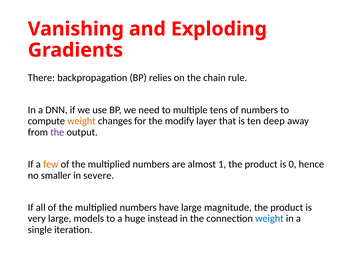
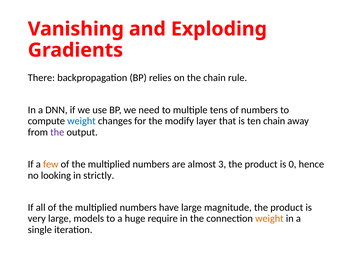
weight colour: orange -> blue (81, 121)
ten deep: deep -> chain (274, 121)
1: 1 -> 3 (222, 164)
smaller: smaller -> looking (56, 175)
severe: severe -> strictly (99, 175)
instead: instead -> require (163, 218)
weight colour: blue -> orange (269, 218)
